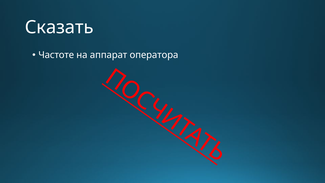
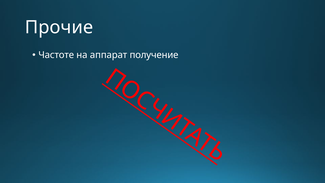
Сказать: Сказать -> Прочие (59, 27)
оператора: оператора -> получение (154, 55)
